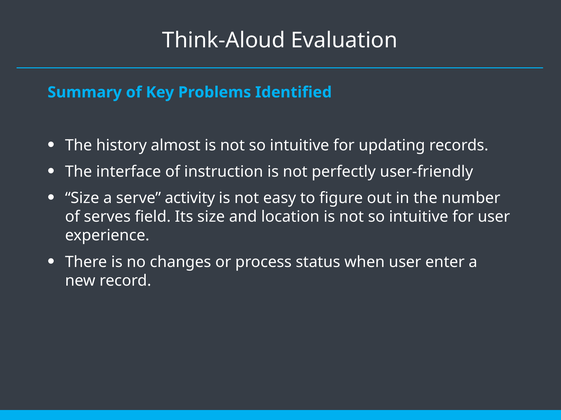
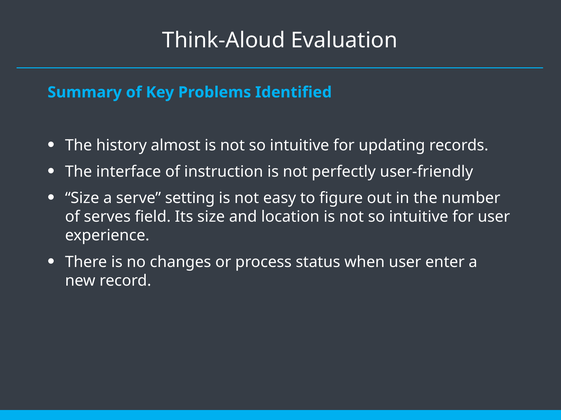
activity: activity -> setting (190, 198)
